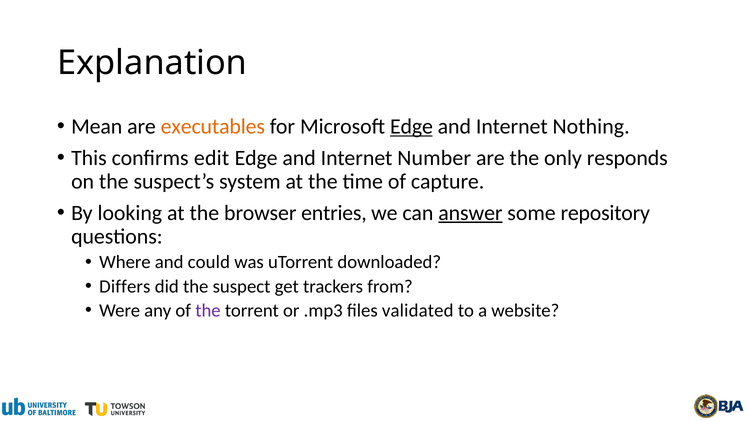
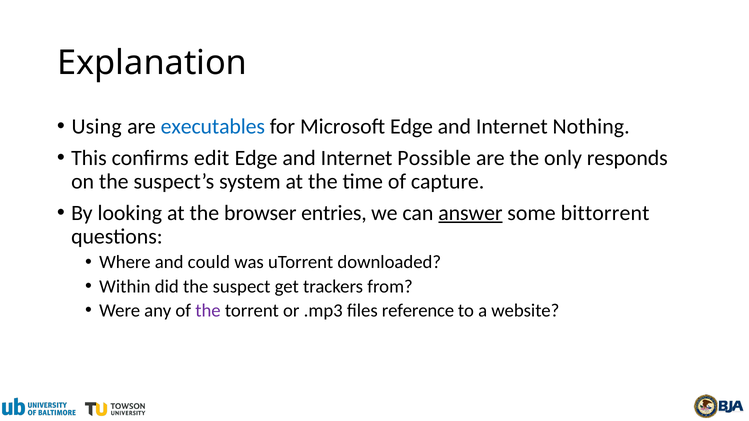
Mean: Mean -> Using (97, 127)
executables colour: orange -> blue (213, 127)
Edge underline: present -> none (411, 127)
Number: Number -> Possible (434, 158)
repository: repository -> bittorrent (605, 213)
Differs: Differs -> Within (125, 287)
validated: validated -> reference (418, 311)
